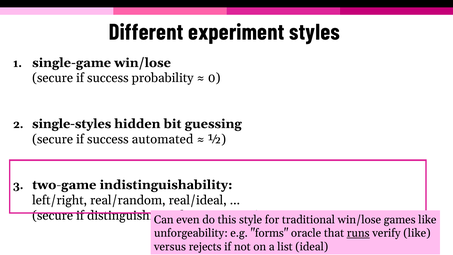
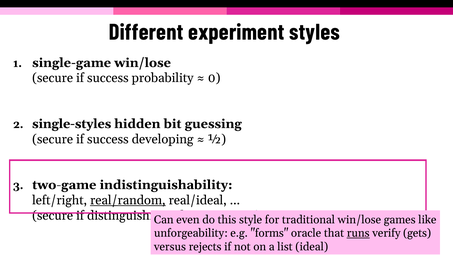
automated: automated -> developing (163, 139)
real/random underline: none -> present (128, 200)
verify like: like -> gets (417, 233)
